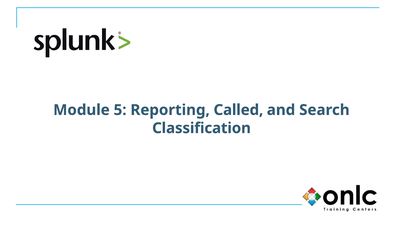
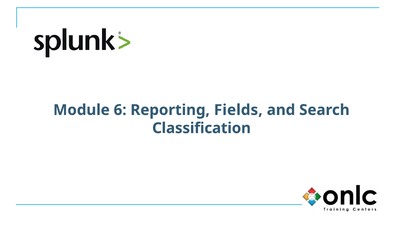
5: 5 -> 6 (120, 110)
Called: Called -> Fields (238, 110)
